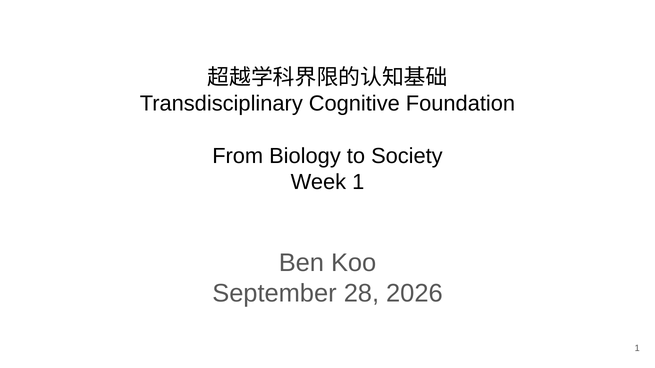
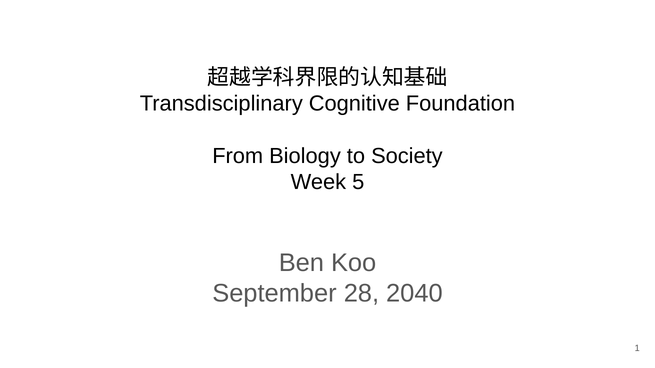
Week 1: 1 -> 5 (358, 182)
2026: 2026 -> 2040 (414, 294)
